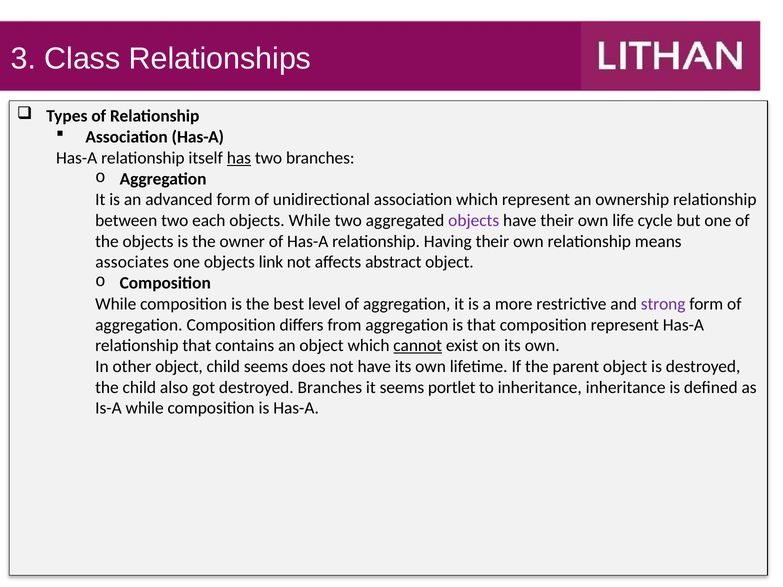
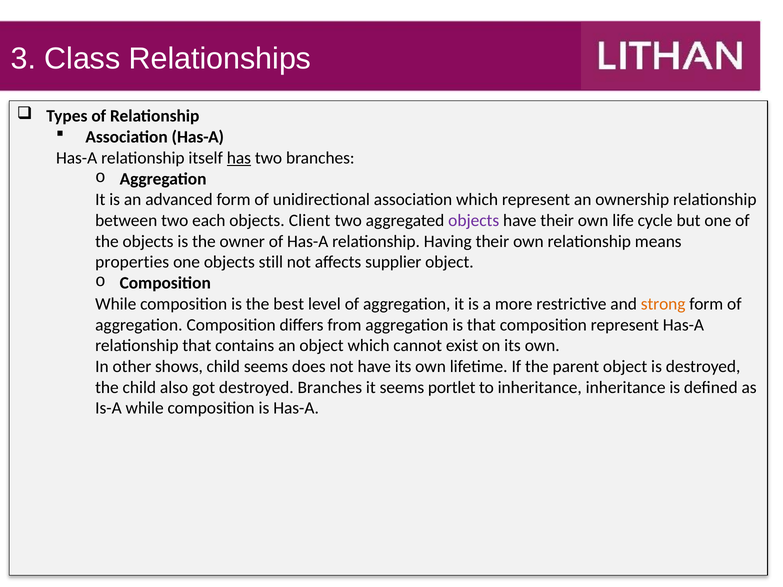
objects While: While -> Client (310, 221)
associates: associates -> properties (132, 262)
link: link -> still (271, 262)
abstract: abstract -> supplier (393, 262)
strong colour: purple -> orange (663, 304)
cannot underline: present -> none (418, 346)
other object: object -> shows (179, 367)
